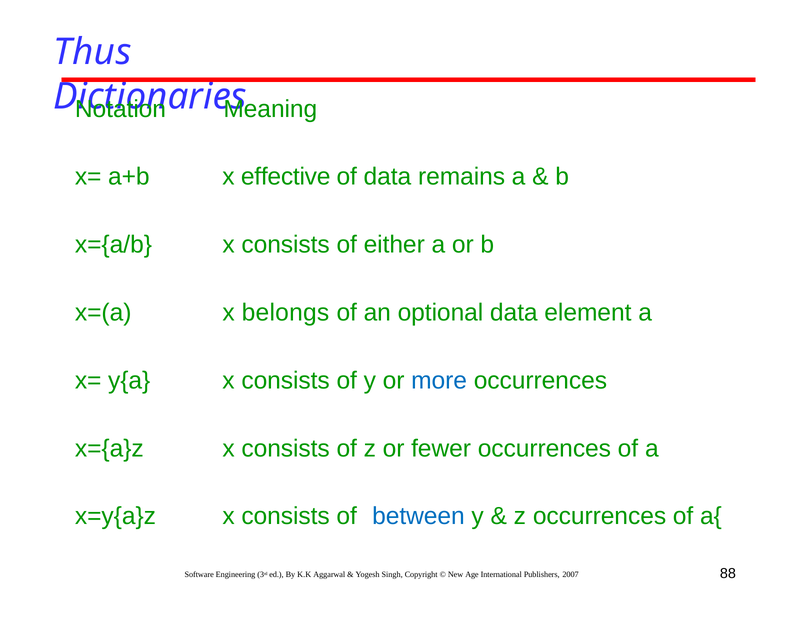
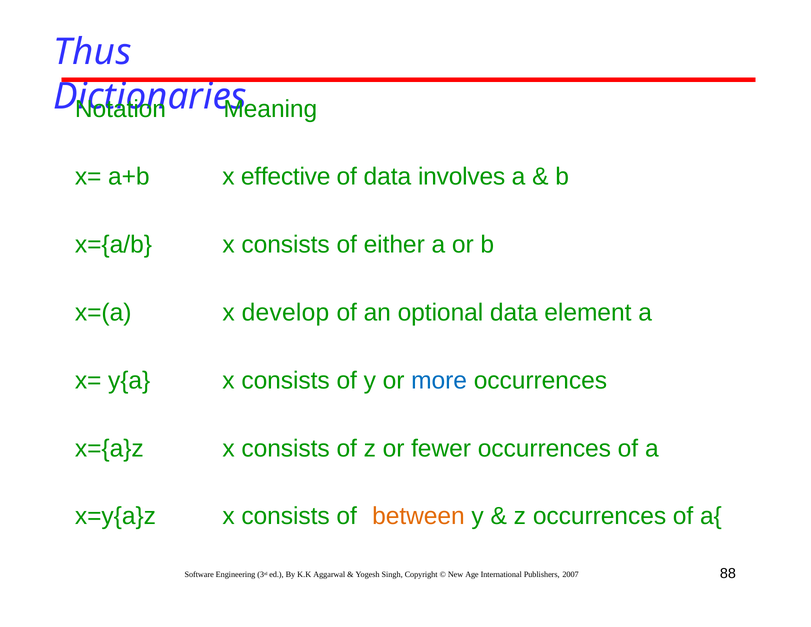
remains: remains -> involves (462, 177)
belongs: belongs -> develop (285, 313)
between colour: blue -> orange (418, 516)
